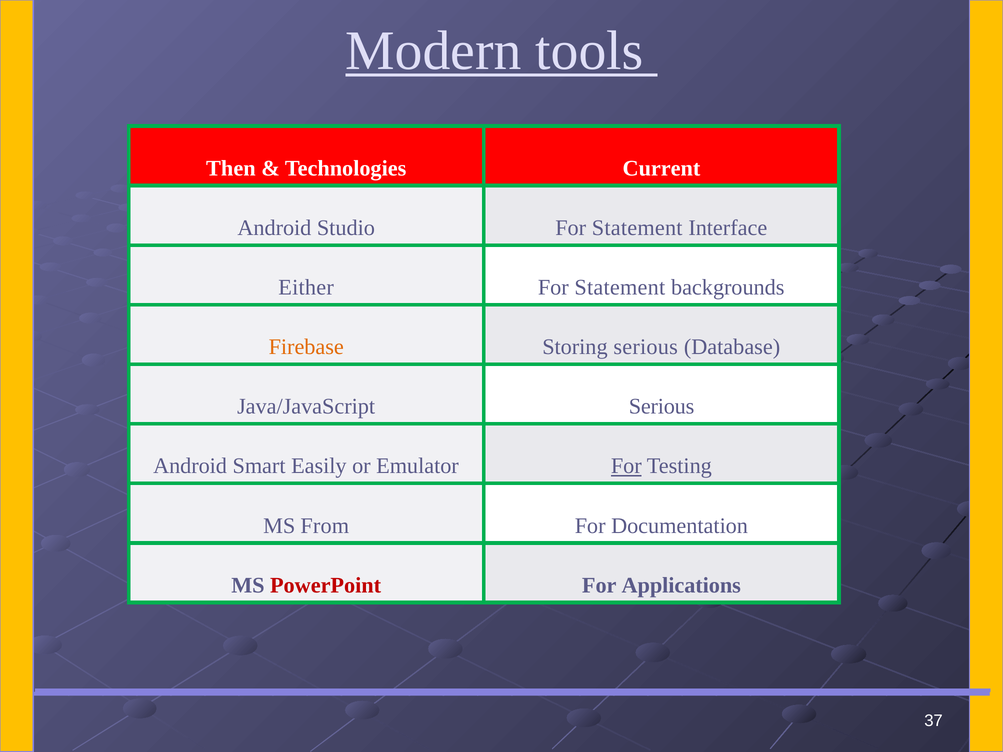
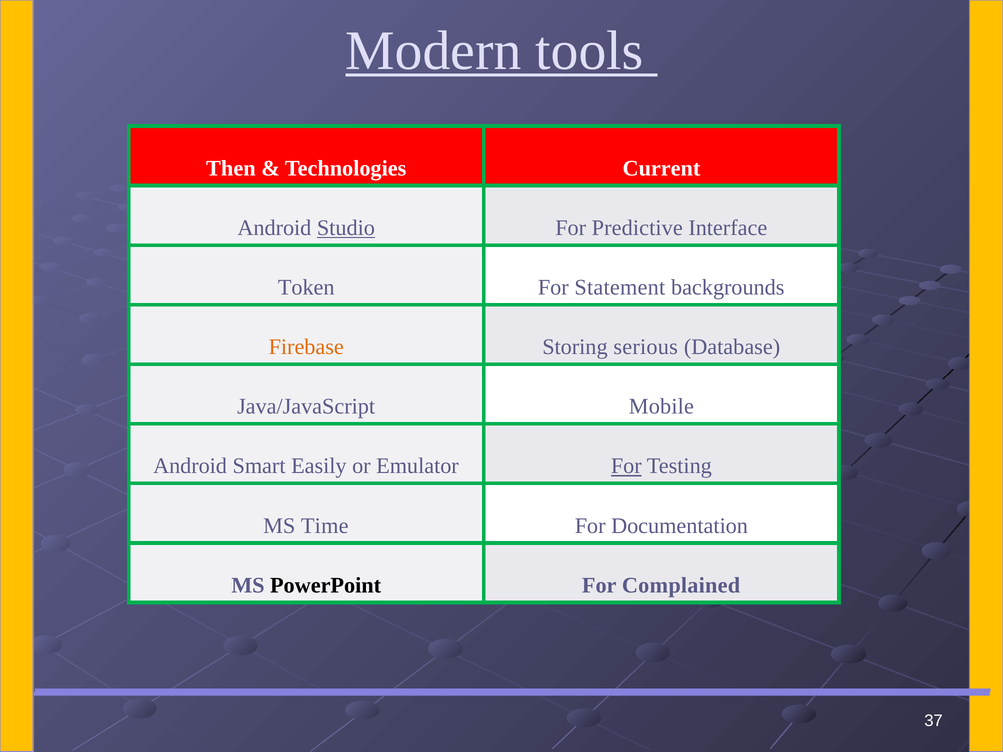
Studio underline: none -> present (346, 228)
Statement: Statement -> Predictive (637, 228)
Either: Either -> Token (306, 288)
Java/JavaScript Serious: Serious -> Mobile (661, 407)
From: From -> Time (325, 526)
PowerPoint colour: red -> black (326, 585)
Applications: Applications -> Complained (681, 585)
